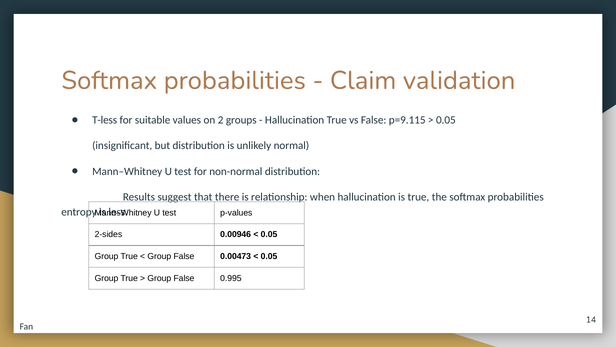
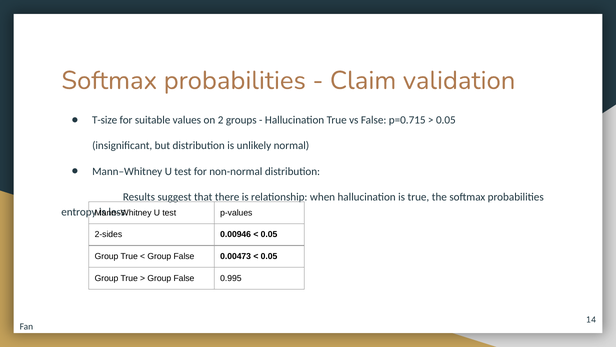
T-less: T-less -> T-size (105, 120)
p=9.115: p=9.115 -> p=0.715 (407, 120)
